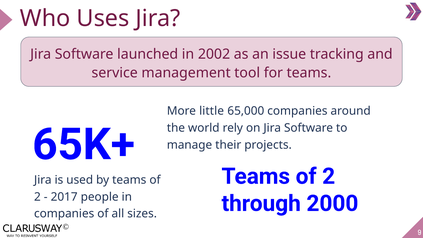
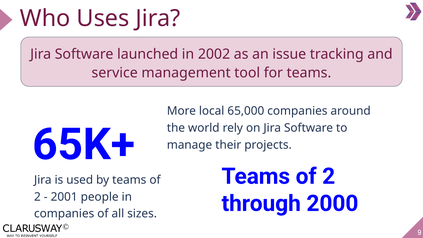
little: little -> local (212, 111)
2017: 2017 -> 2001 (64, 197)
